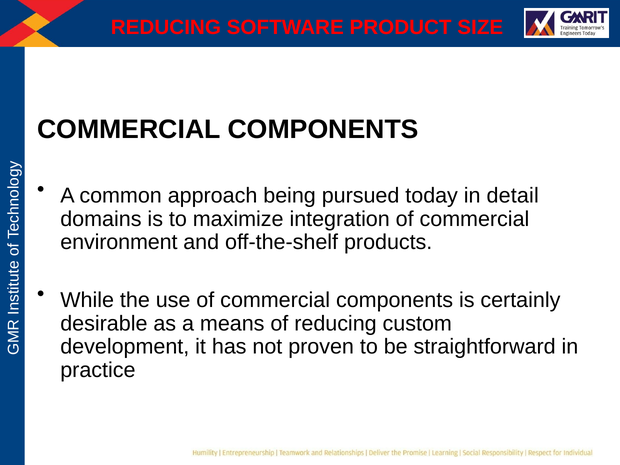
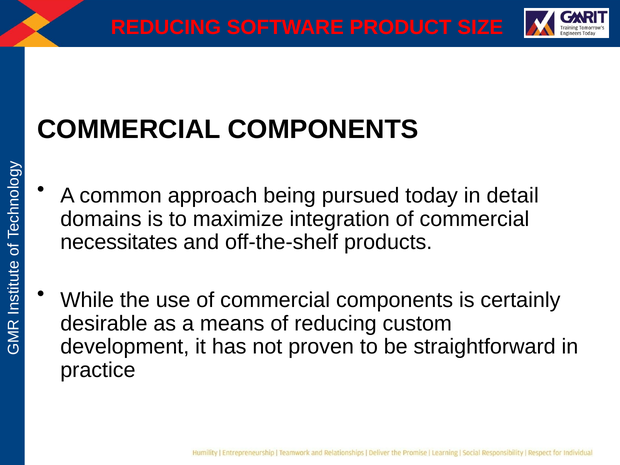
environment: environment -> necessitates (119, 242)
